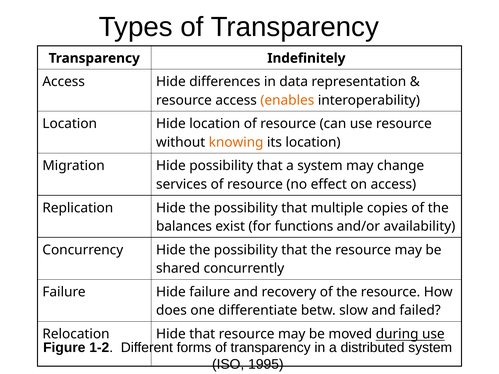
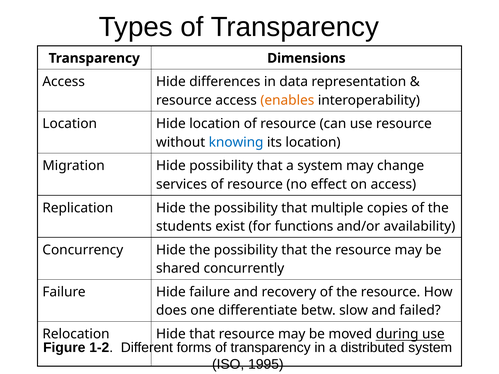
Indefinitely: Indefinitely -> Dimensions (306, 58)
knowing colour: orange -> blue (236, 142)
balances: balances -> students (184, 227)
